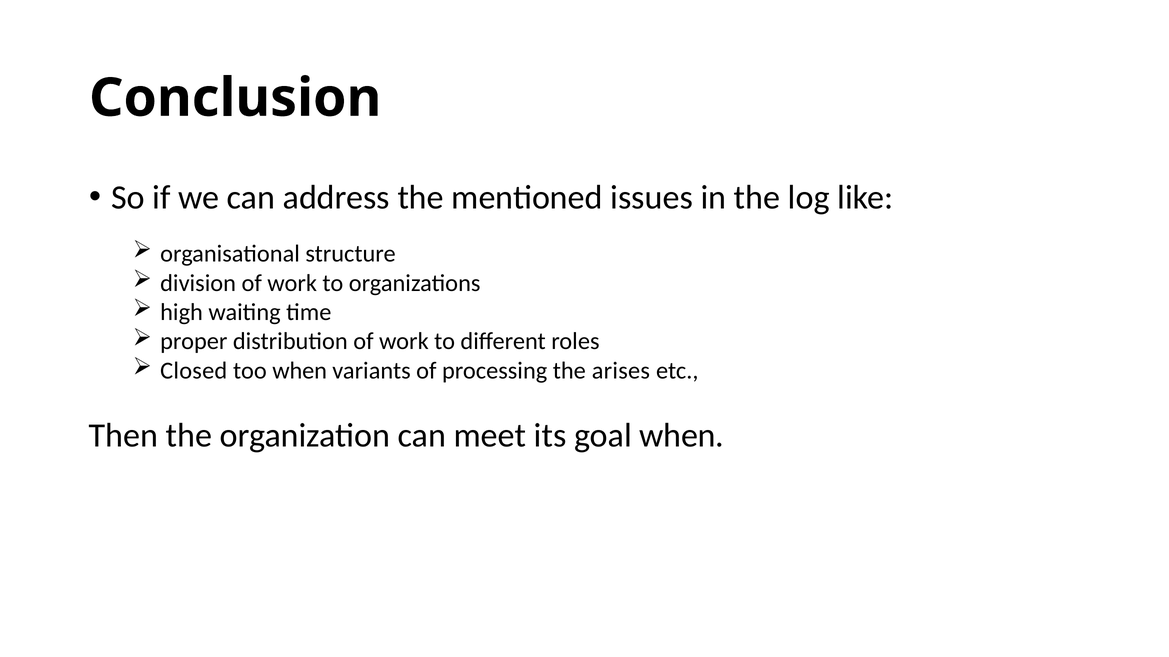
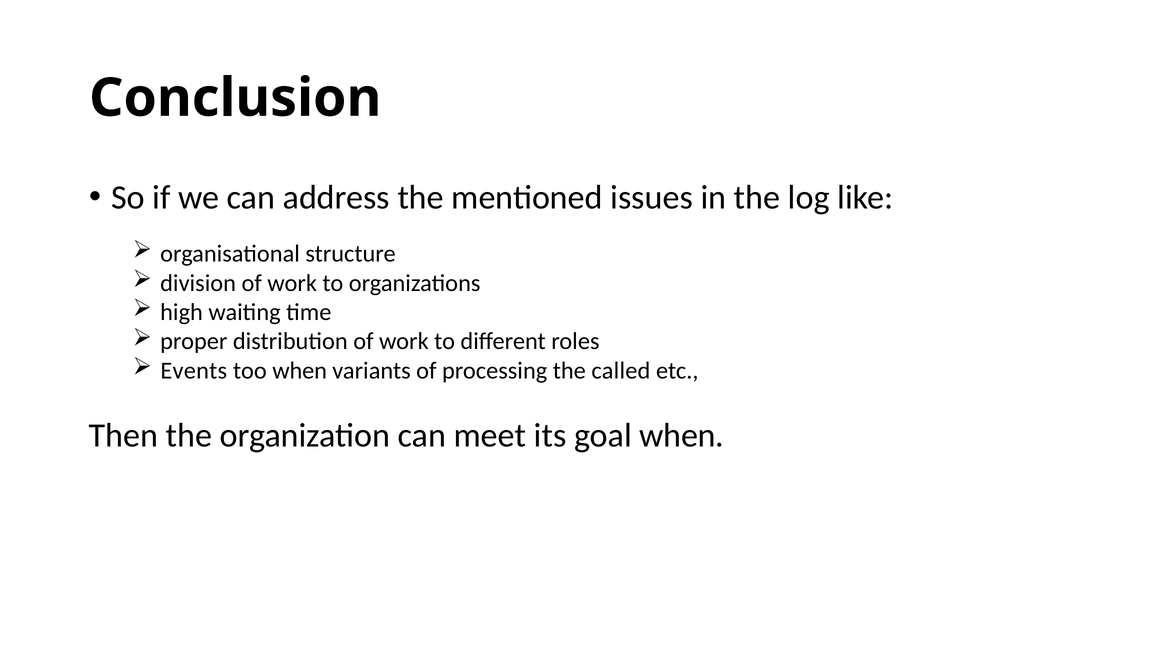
Closed: Closed -> Events (194, 371)
arises: arises -> called (621, 371)
